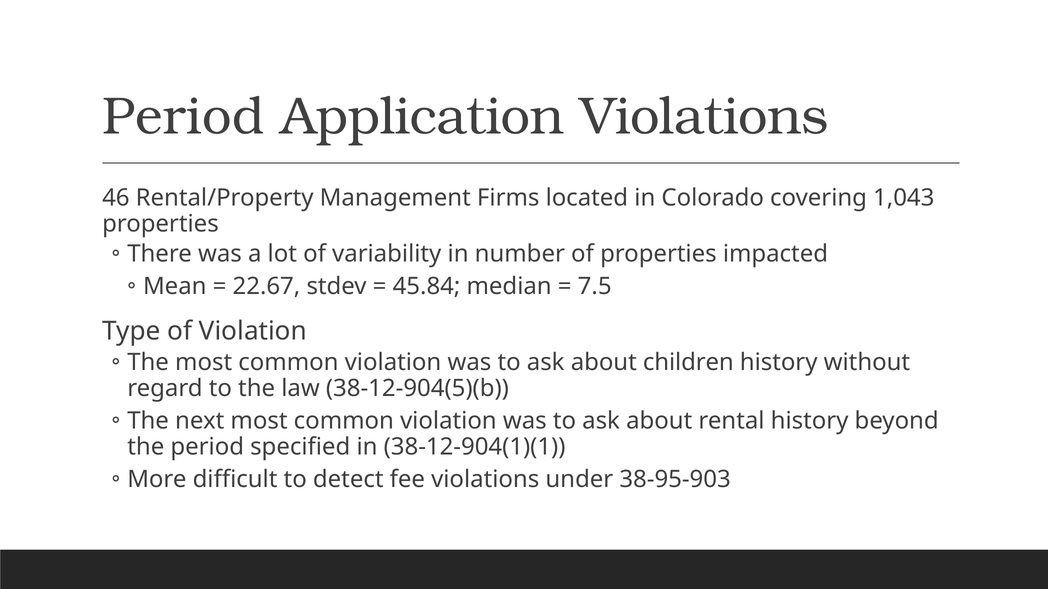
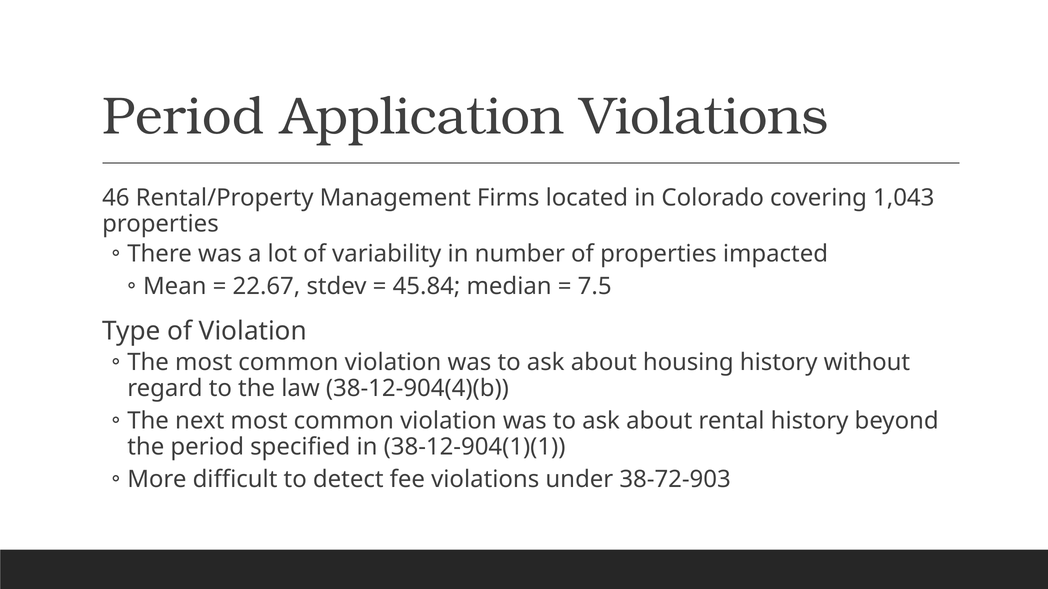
children: children -> housing (688, 363)
38-12-904(5)(b: 38-12-904(5)(b -> 38-12-904(4)(b (417, 389)
38-95-903: 38-95-903 -> 38-72-903 (675, 480)
